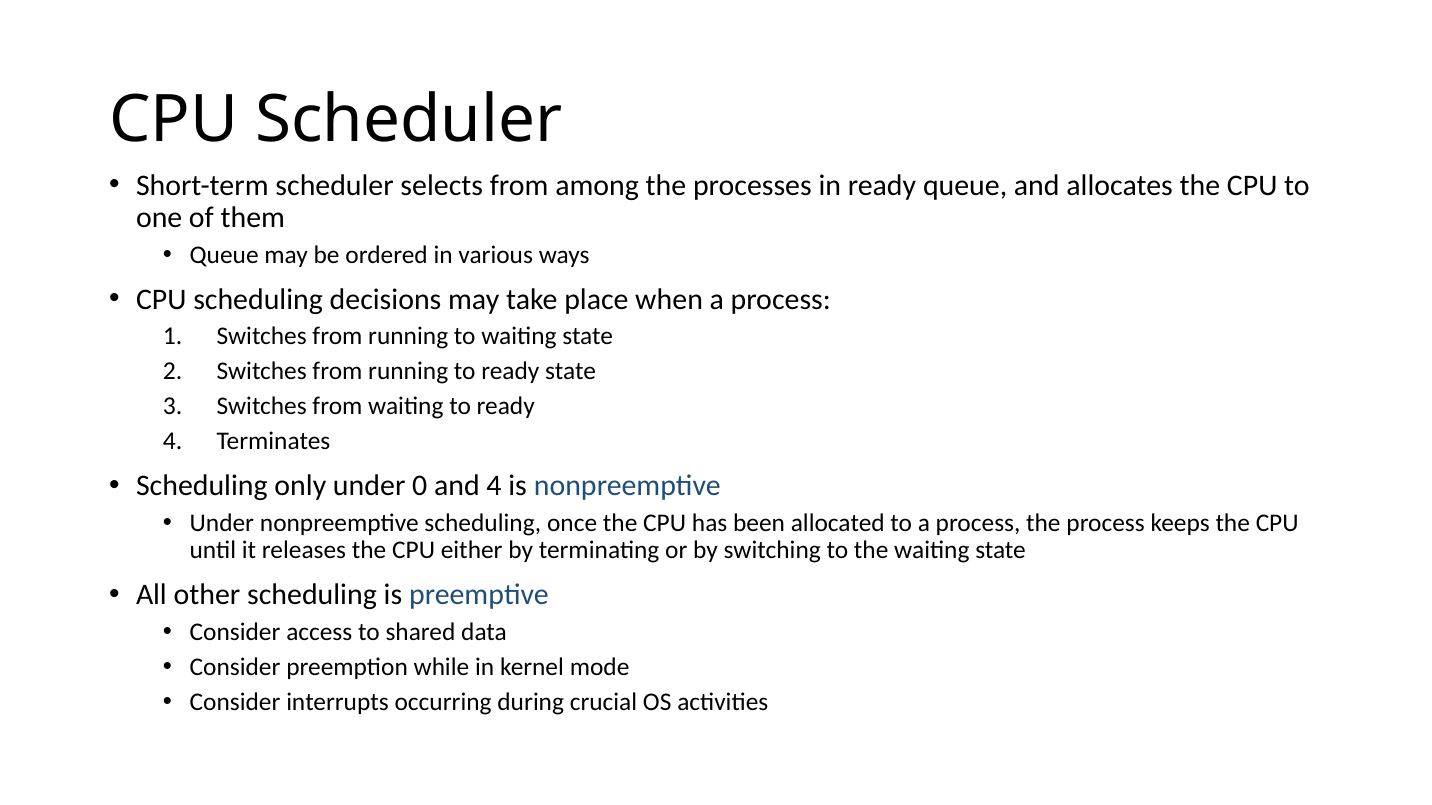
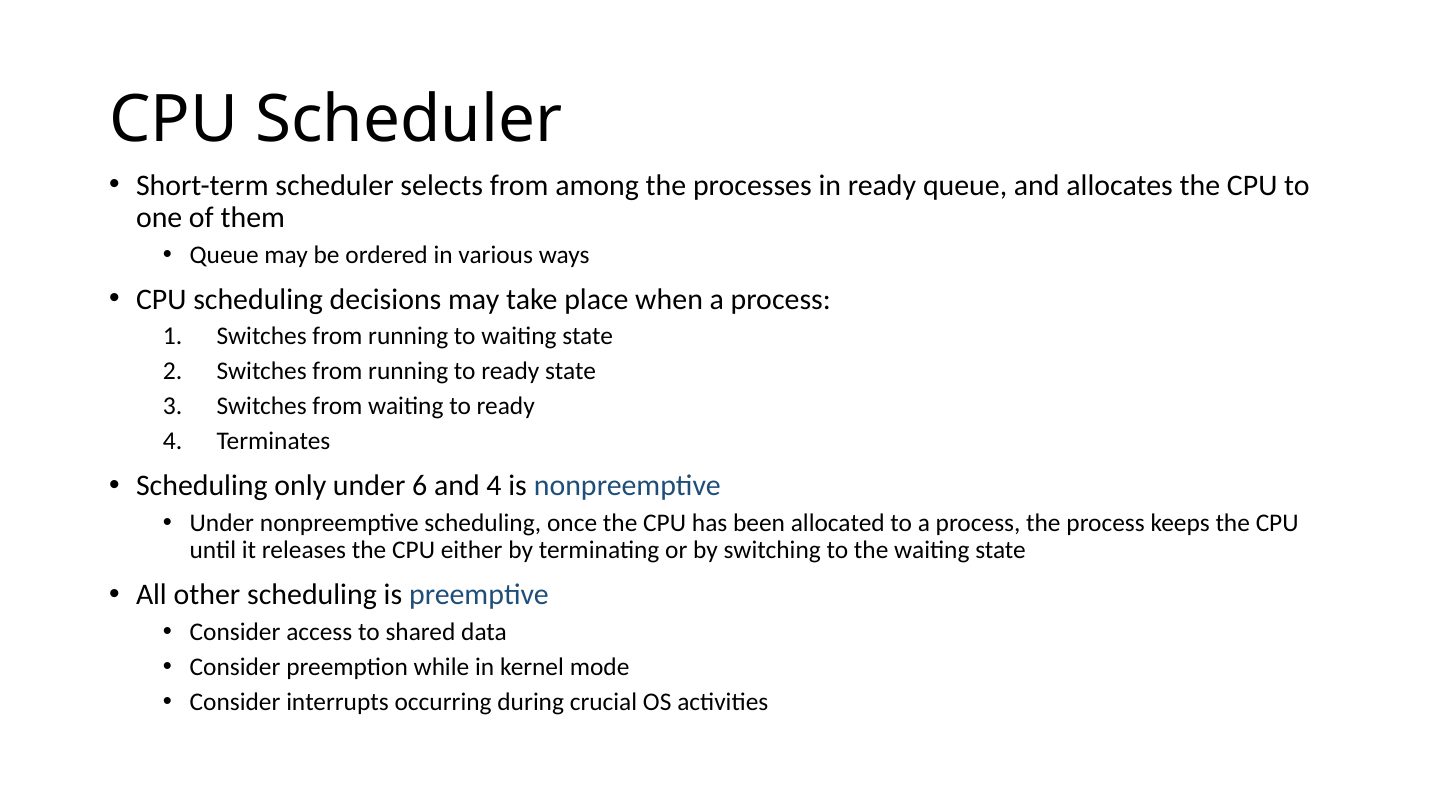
0: 0 -> 6 (420, 486)
